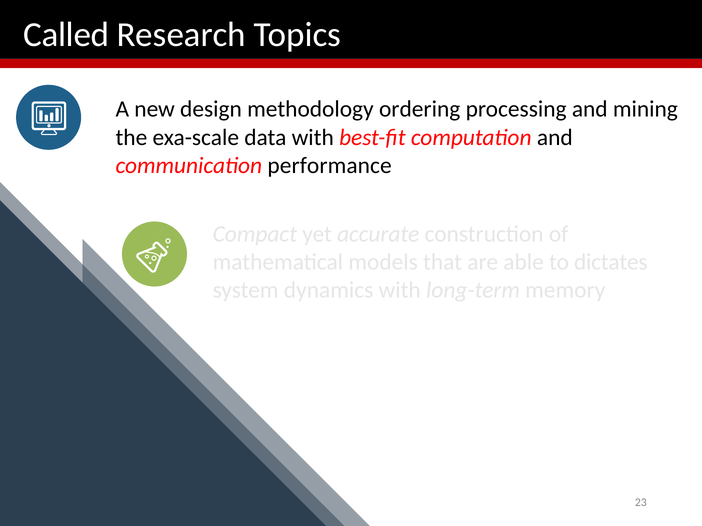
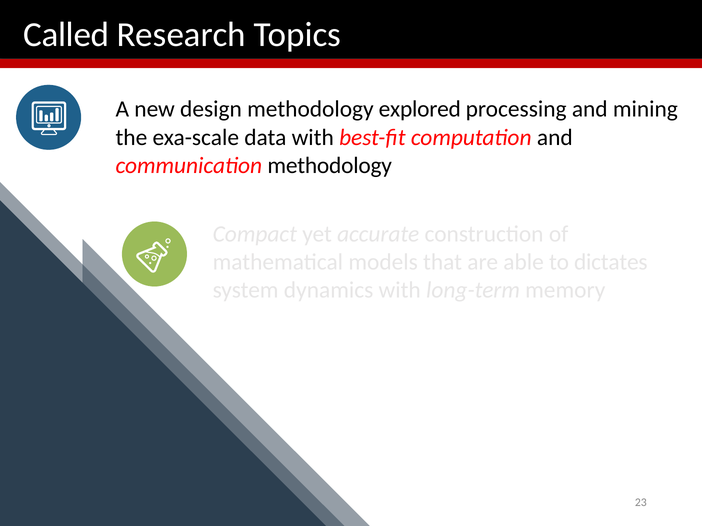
ordering: ordering -> explored (420, 109)
communication performance: performance -> methodology (330, 166)
